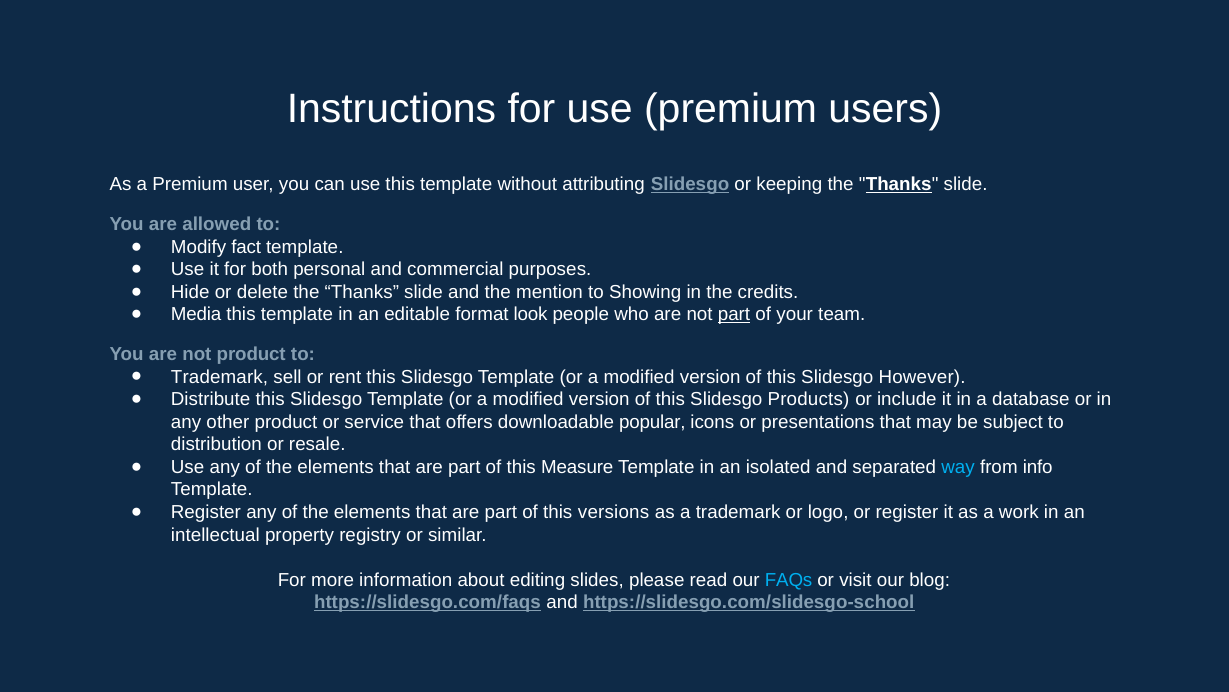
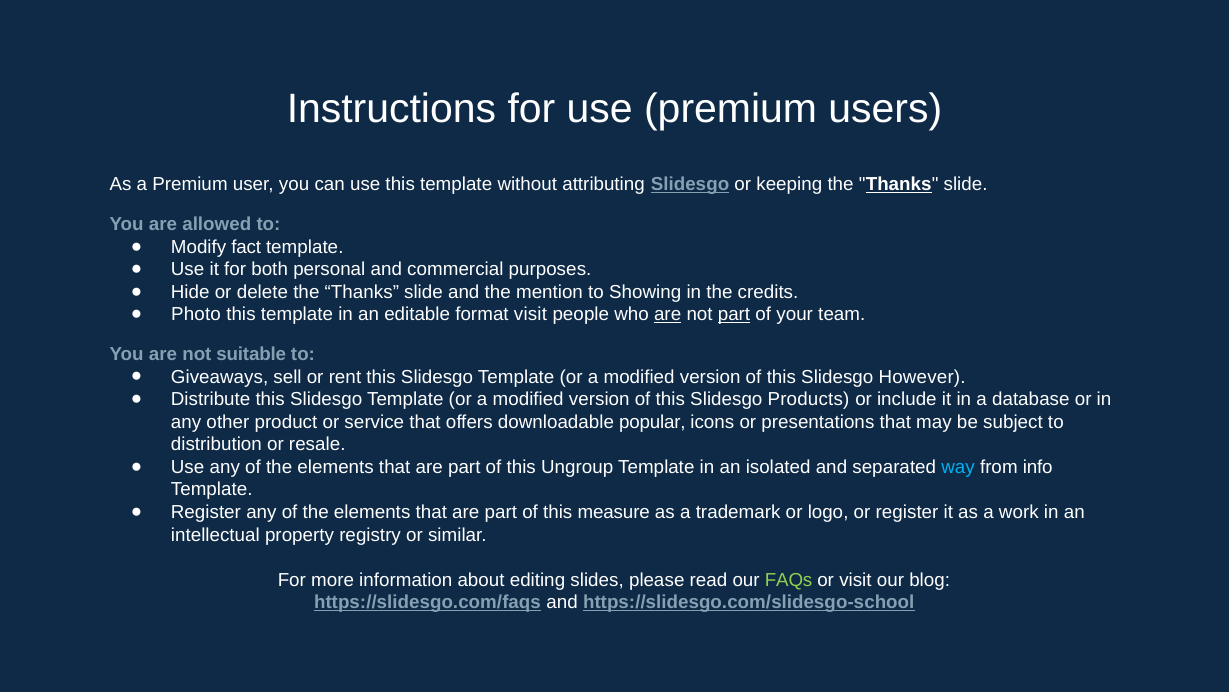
Media: Media -> Photo (196, 314)
format look: look -> visit (530, 314)
are underline: none -> present (668, 314)
not product: product -> suitable (251, 354)
Trademark: Trademark -> Giveaways (220, 376)
Measure: Measure -> Ungroup (577, 467)
versions: versions -> measure (614, 512)
FAQs colour: light blue -> light green (789, 579)
